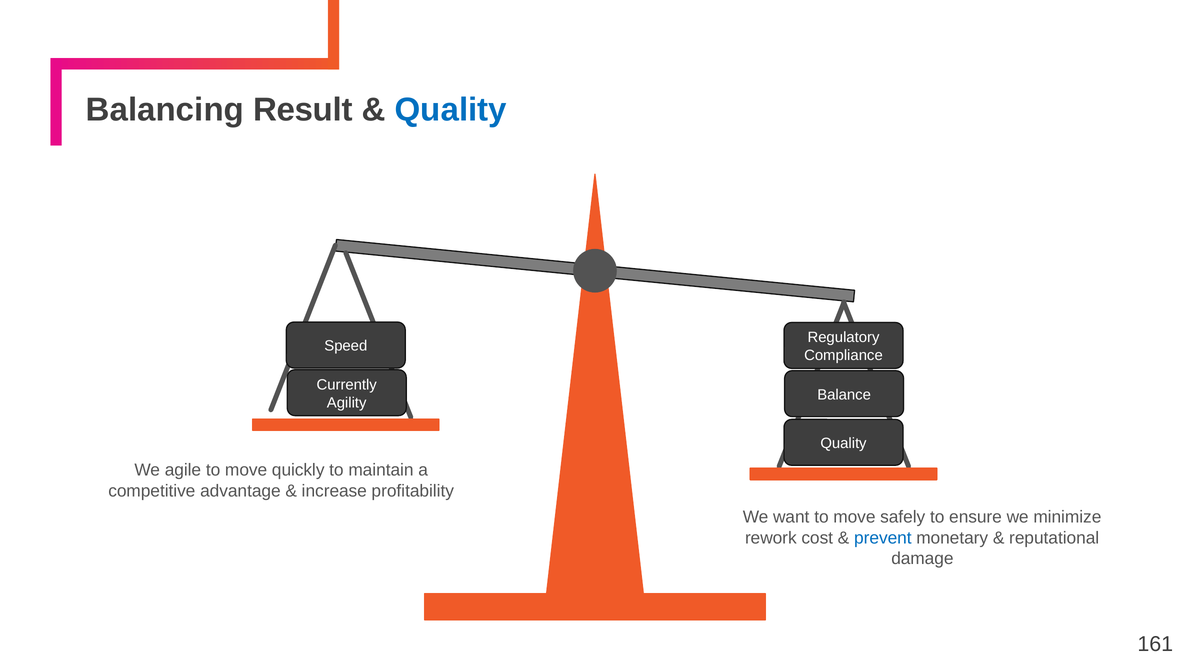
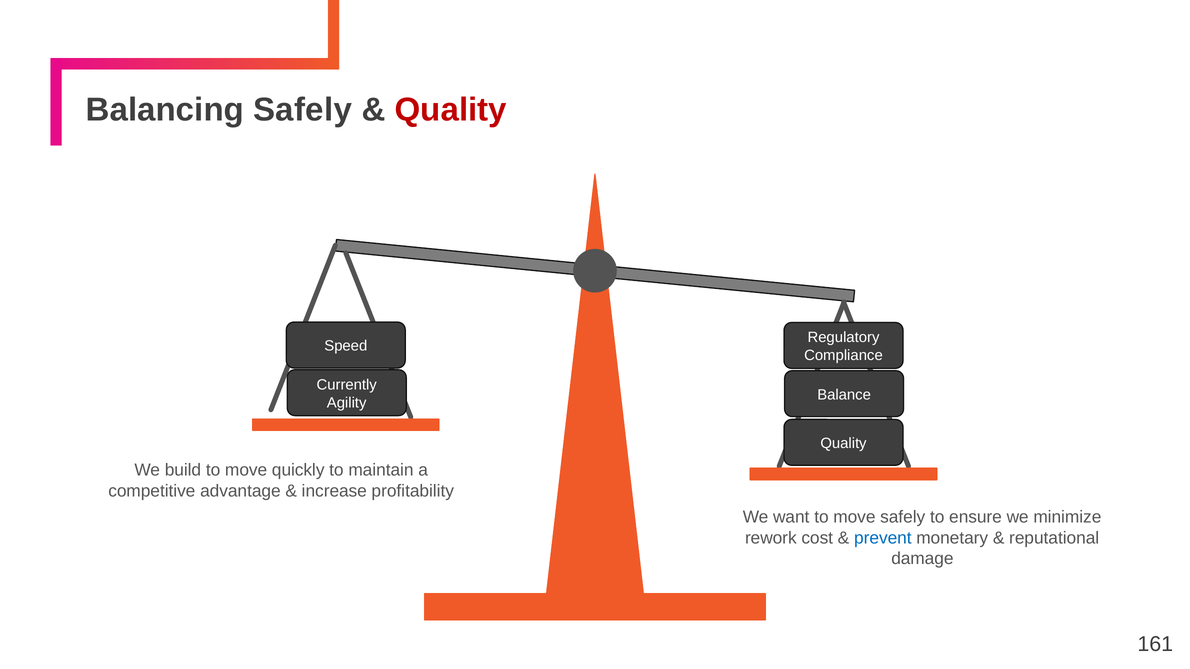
Balancing Result: Result -> Safely (302, 110)
Quality colour: blue -> red (451, 110)
agile: agile -> build (183, 470)
